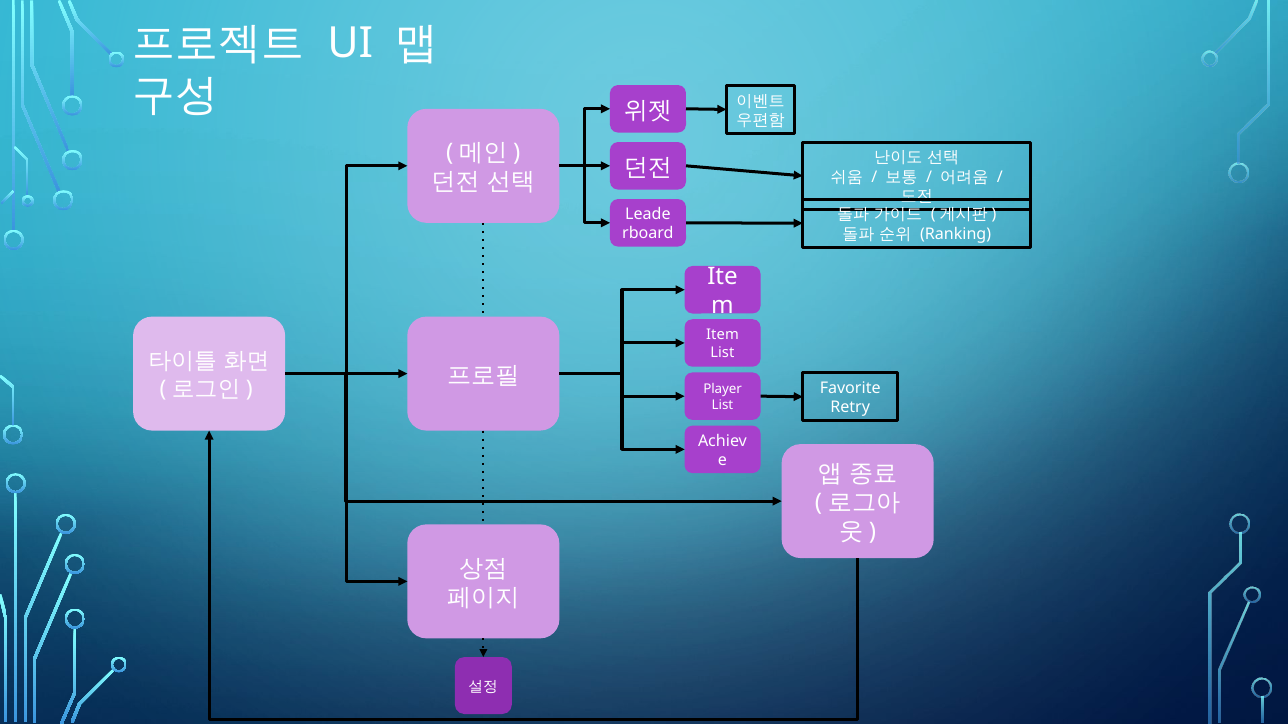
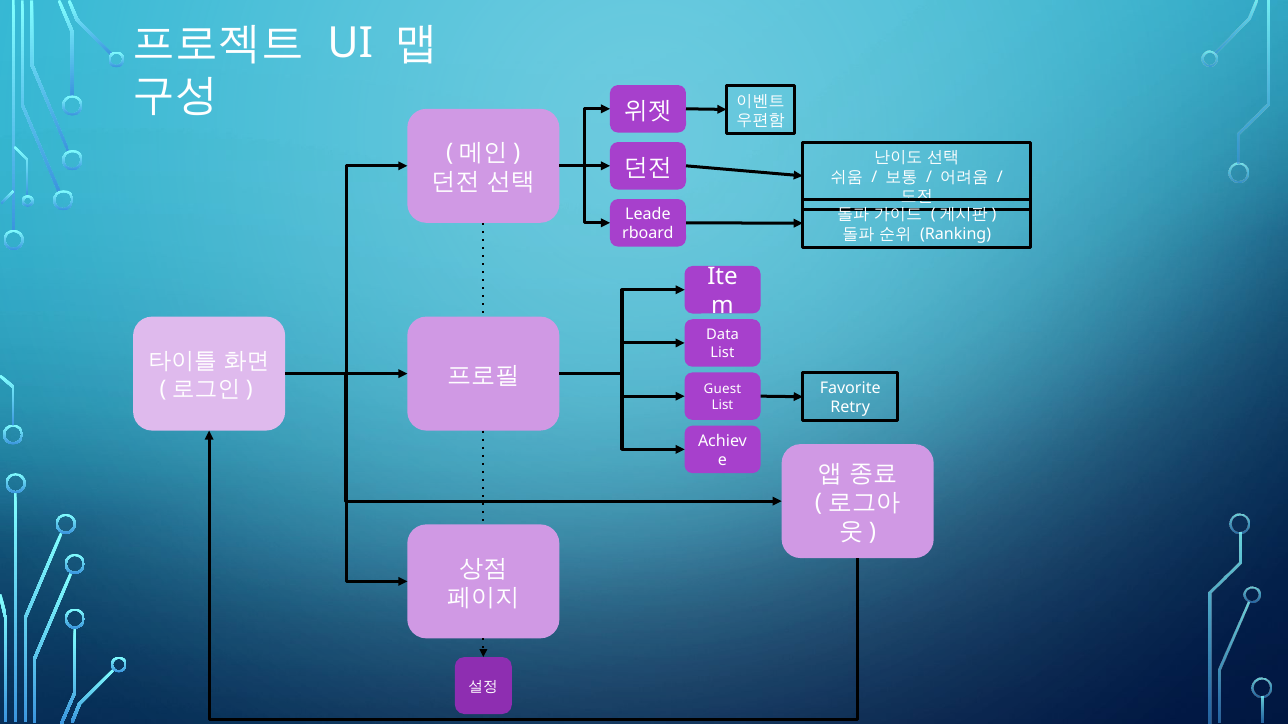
Item: Item -> Data (723, 335)
Player: Player -> Guest (722, 389)
